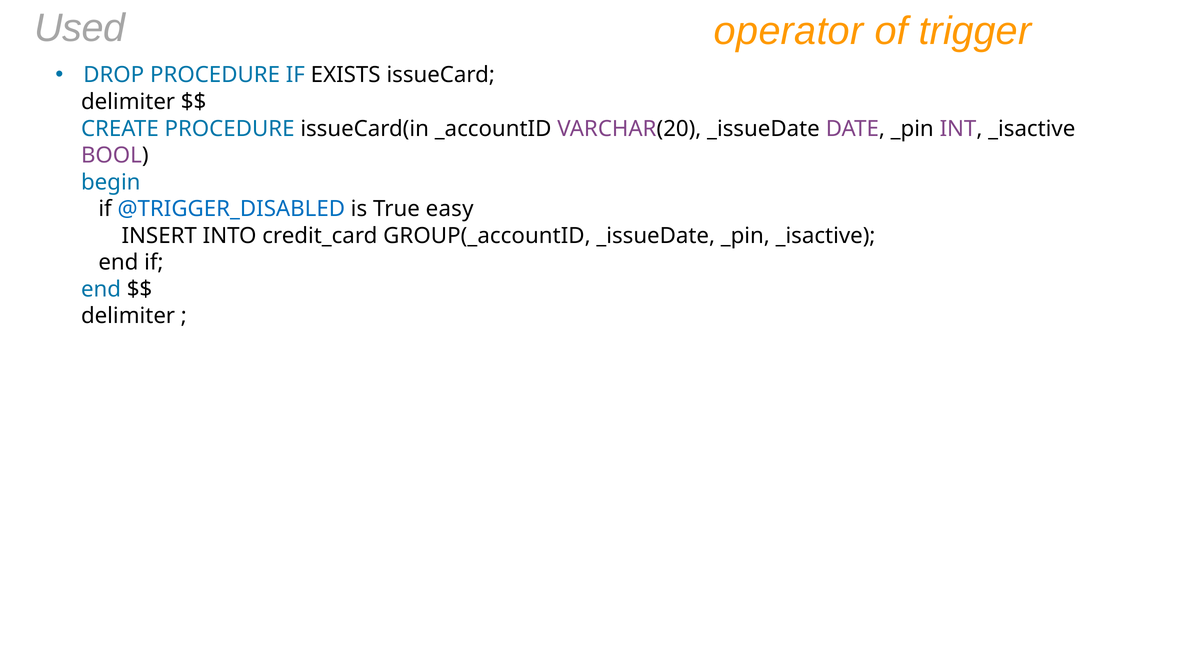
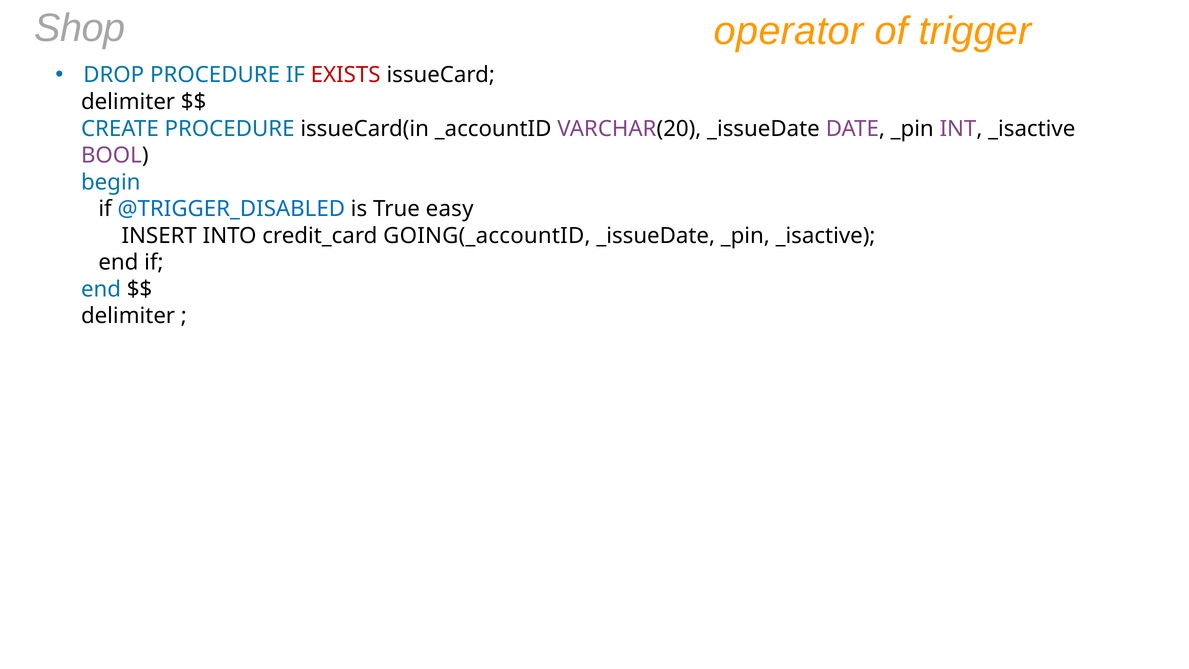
Used: Used -> Shop (80, 28)
EXISTS colour: black -> red (346, 75)
GROUP(_accountID: GROUP(_accountID -> GOING(_accountID (487, 236)
